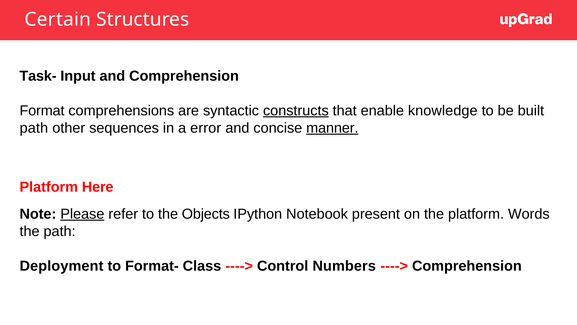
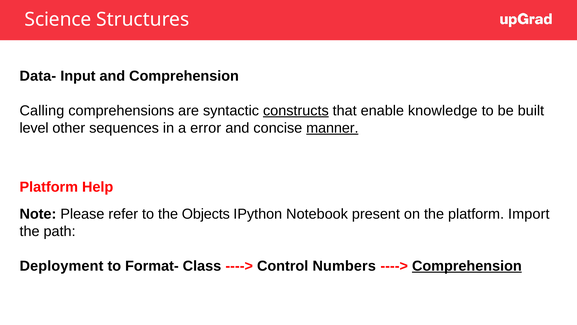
Certain: Certain -> Science (58, 20)
Task-: Task- -> Data- (38, 76)
Format: Format -> Calling (42, 110)
path: path -> level (34, 128)
Here: Here -> Help (98, 187)
Please underline: present -> none (82, 214)
Words: Words -> Import (529, 214)
Comprehension underline: none -> present (467, 266)
